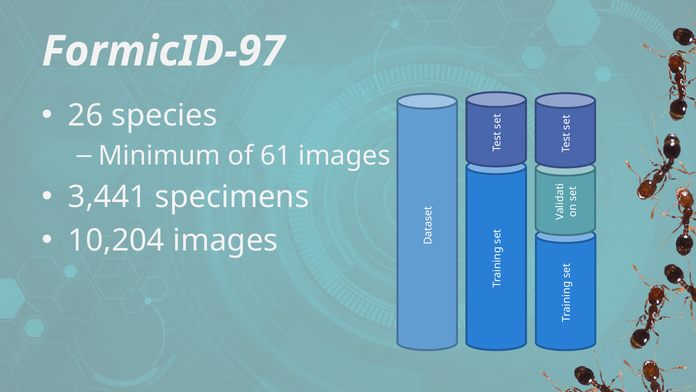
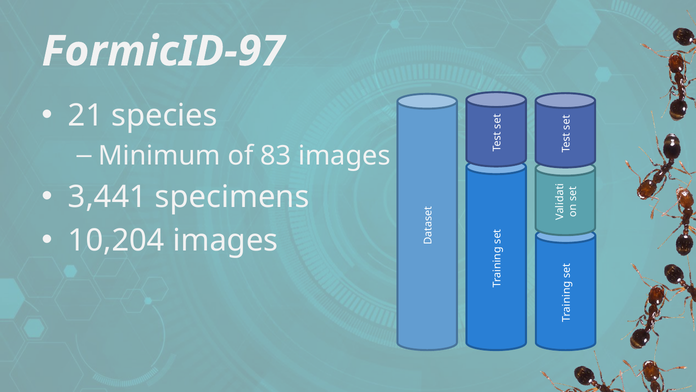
26: 26 -> 21 (86, 116)
61: 61 -> 83 (276, 156)
